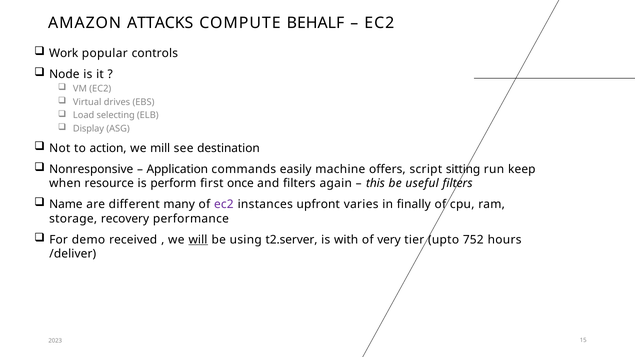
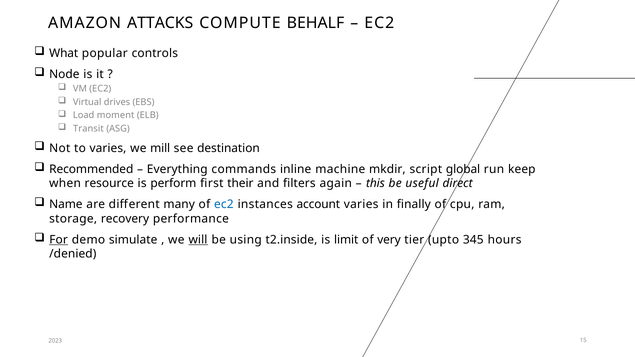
Work: Work -> What (64, 53)
selecting: selecting -> moment (116, 115)
Display: Display -> Transit (88, 129)
to action: action -> varies (108, 148)
Nonresponsive: Nonresponsive -> Recommended (91, 169)
Application: Application -> Everything (177, 169)
easily: easily -> inline (296, 169)
offers: offers -> mkdir (387, 169)
sitting: sitting -> global (463, 169)
once: once -> their (240, 184)
useful filters: filters -> direct (458, 184)
ec2 colour: purple -> blue (224, 205)
upfront: upfront -> account (318, 205)
For underline: none -> present (59, 240)
received: received -> simulate (133, 240)
t2.server: t2.server -> t2.inside (291, 240)
with: with -> limit (346, 240)
752: 752 -> 345 (473, 240)
/deliver: /deliver -> /denied (73, 254)
